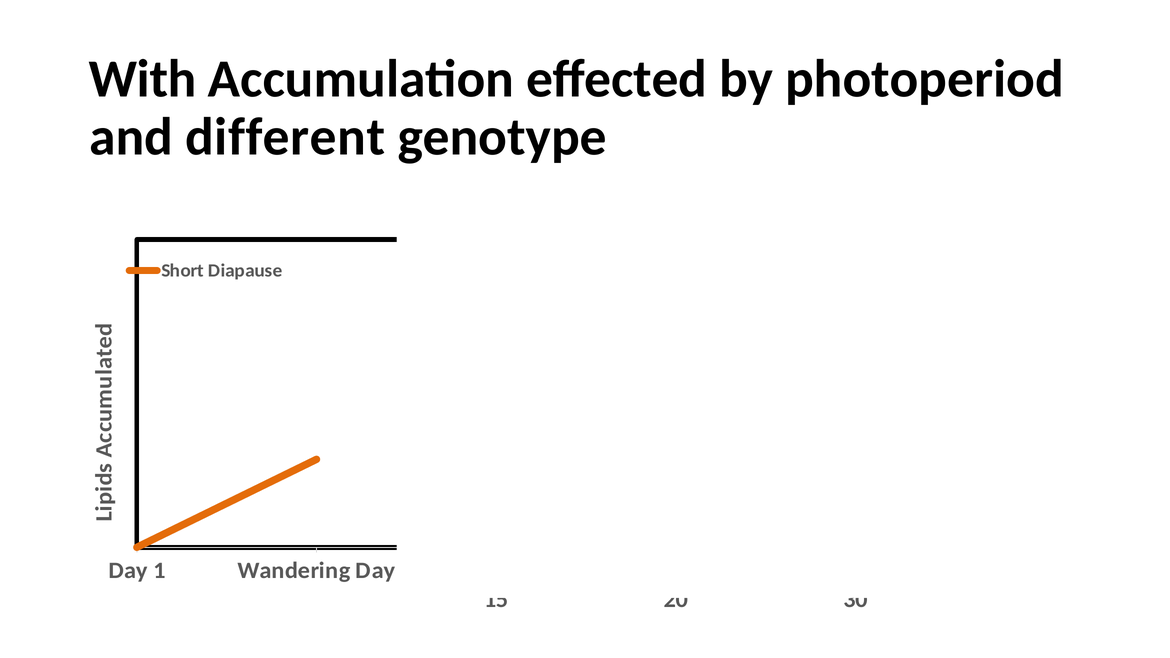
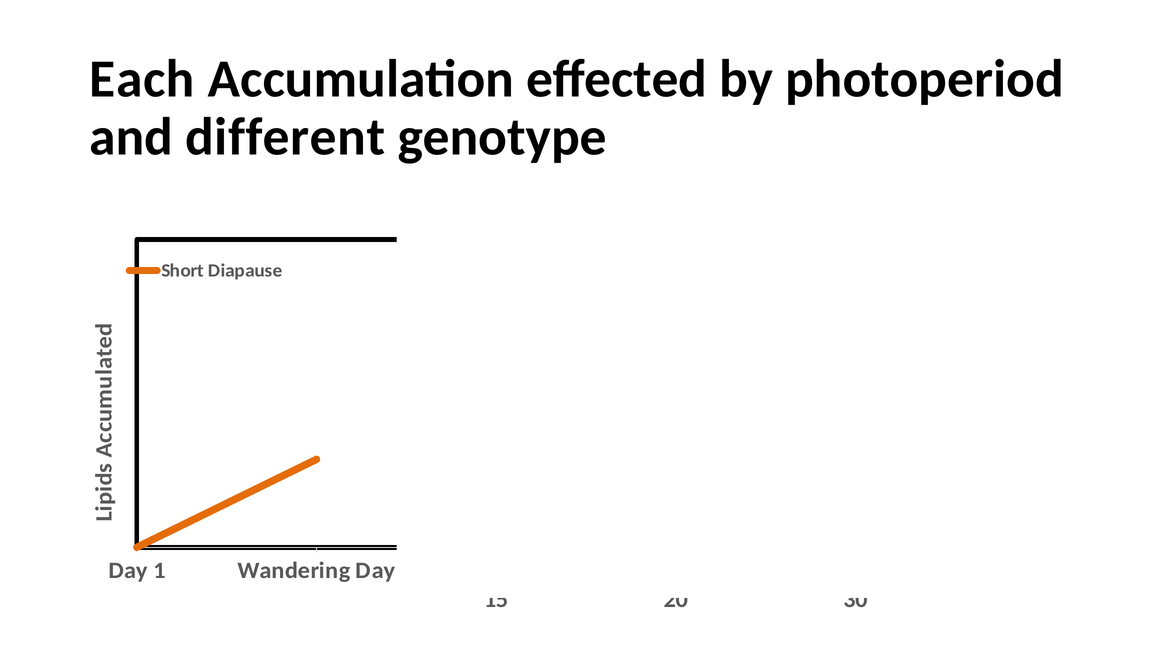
With: With -> Each (142, 79)
